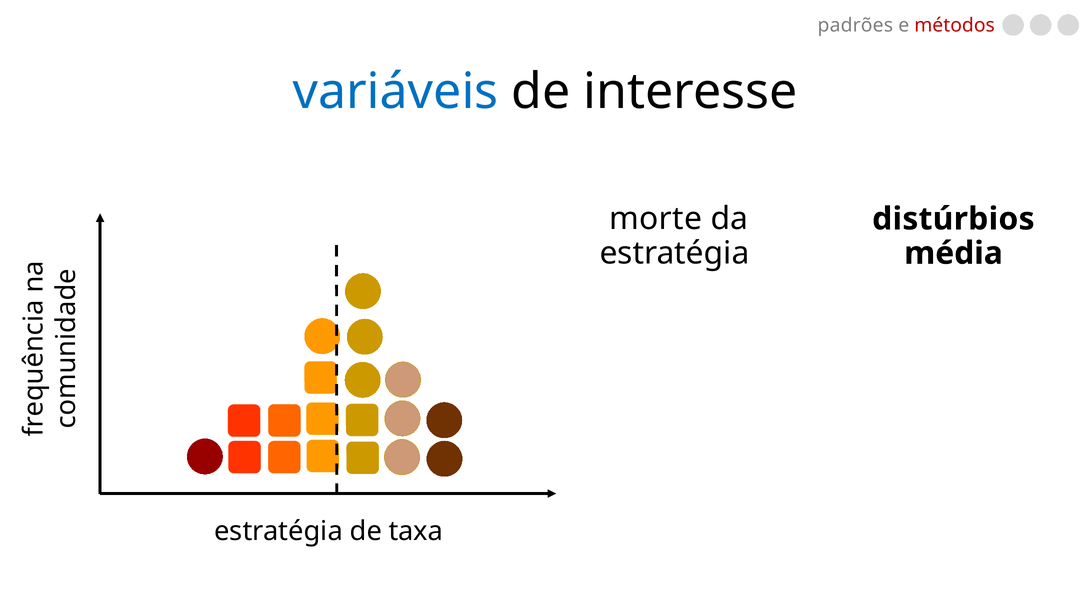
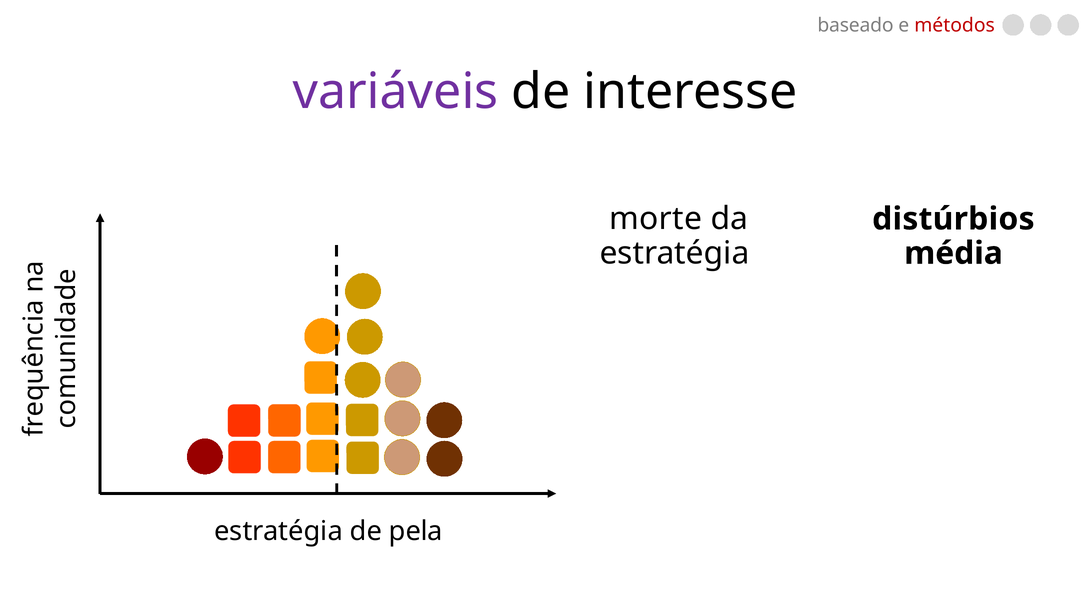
padrões: padrões -> baseado (856, 26)
variáveis colour: blue -> purple (396, 92)
taxa: taxa -> pela (416, 531)
